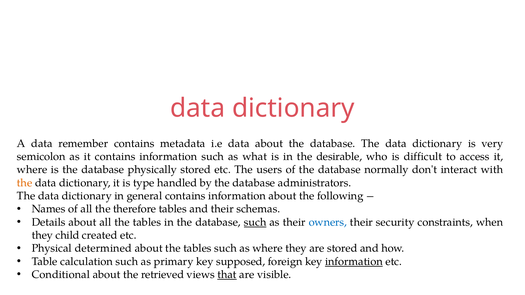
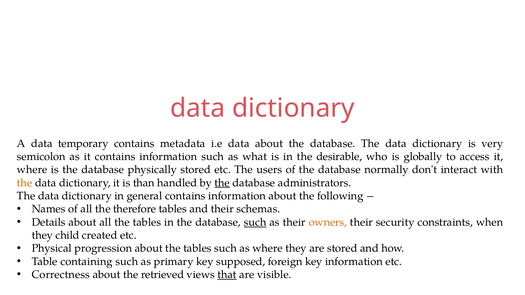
remember: remember -> temporary (83, 144)
difficult: difficult -> globally (423, 157)
type: type -> than (144, 183)
the underline: none -> present (222, 183)
owners colour: blue -> orange (328, 222)
determined: determined -> progression (103, 249)
calculation: calculation -> containing (87, 262)
information underline: present -> none (354, 262)
Conditional: Conditional -> Correctness (61, 275)
